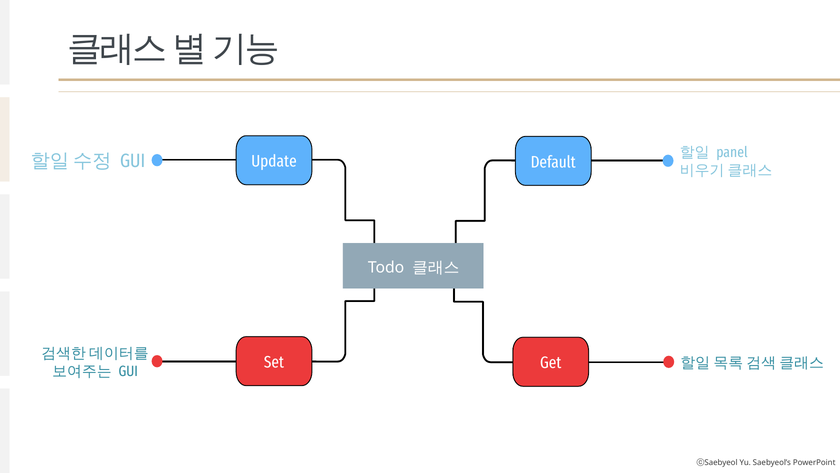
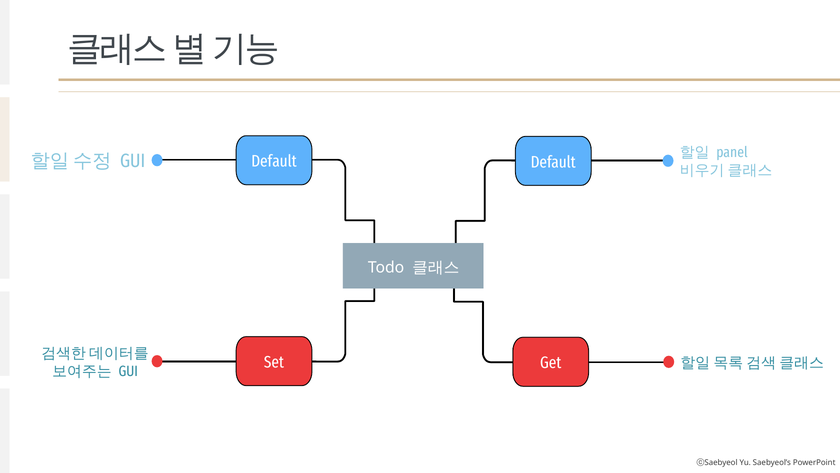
Update: Update -> Default (274, 161)
